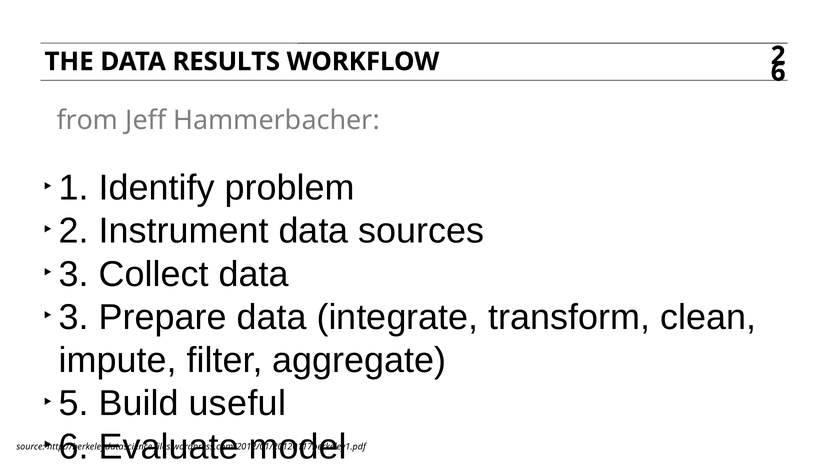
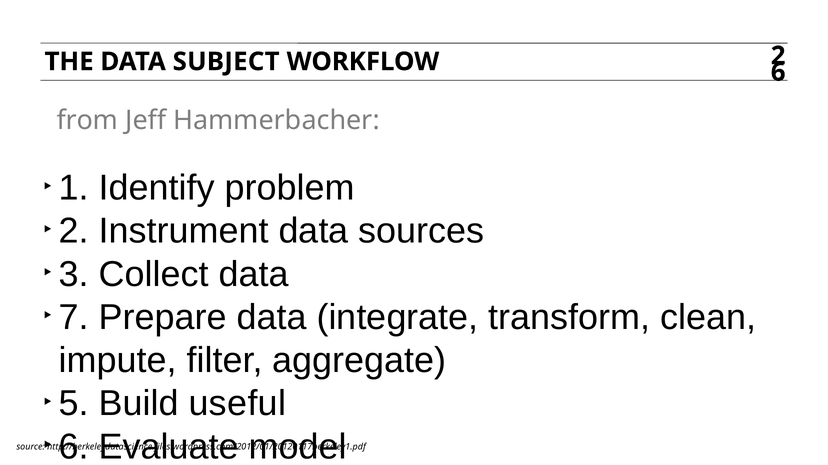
DATA RESULTS: RESULTS -> SUBJECT (226, 62)
3: 3 -> 7 (74, 317)
